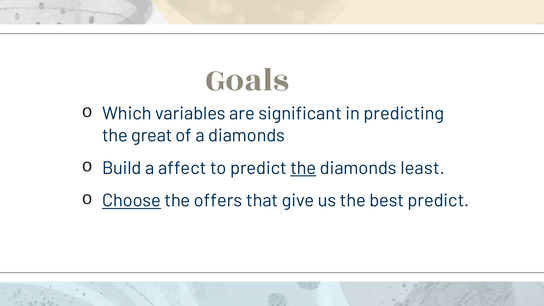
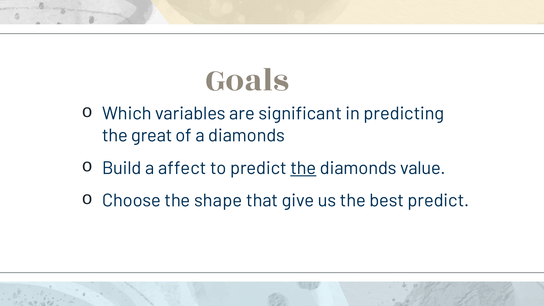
least: least -> value (423, 168)
Choose underline: present -> none (131, 201)
offers: offers -> shape (218, 201)
